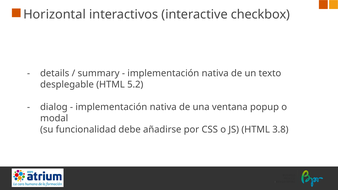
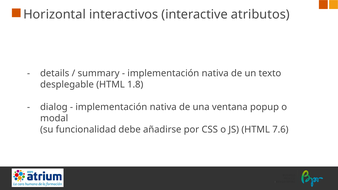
checkbox: checkbox -> atributos (260, 14)
5.2: 5.2 -> 1.8 (135, 85)
3.8: 3.8 -> 7.6 (280, 130)
